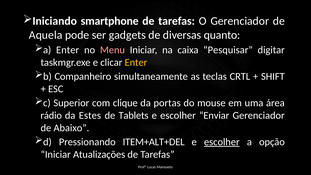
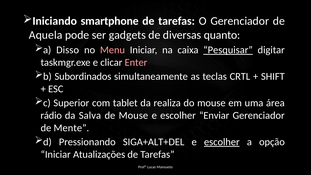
a Enter: Enter -> Disso (68, 50)
Pesquisar underline: none -> present (228, 50)
Enter colour: yellow -> pink (136, 62)
Companheiro: Companheiro -> Subordinados (83, 76)
clique: clique -> tablet (125, 103)
portas: portas -> realiza (167, 103)
Estes: Estes -> Salva (90, 115)
de Tablets: Tablets -> Mouse (133, 115)
Abaixo: Abaixo -> Mente (71, 128)
ITEM+ALT+DEL: ITEM+ALT+DEL -> SIGA+ALT+DEL (154, 142)
